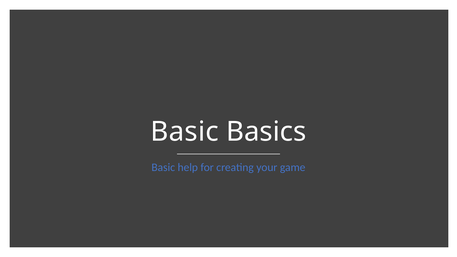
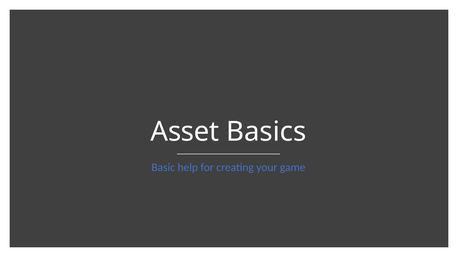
Basic: Basic -> Asset (185, 132)
